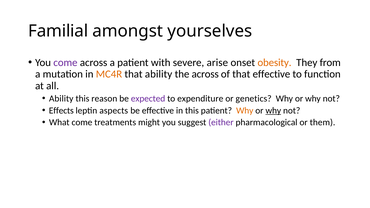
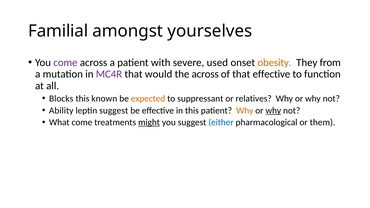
arise: arise -> used (217, 63)
MC4R colour: orange -> purple (109, 74)
that ability: ability -> would (159, 74)
Ability: Ability -> Blocks (61, 99)
reason: reason -> known (104, 99)
expected colour: purple -> orange (148, 99)
expenditure: expenditure -> suppressant (200, 99)
genetics: genetics -> relatives (254, 99)
Effects: Effects -> Ability (61, 111)
leptin aspects: aspects -> suggest (114, 111)
might underline: none -> present (149, 122)
either colour: purple -> blue (221, 122)
